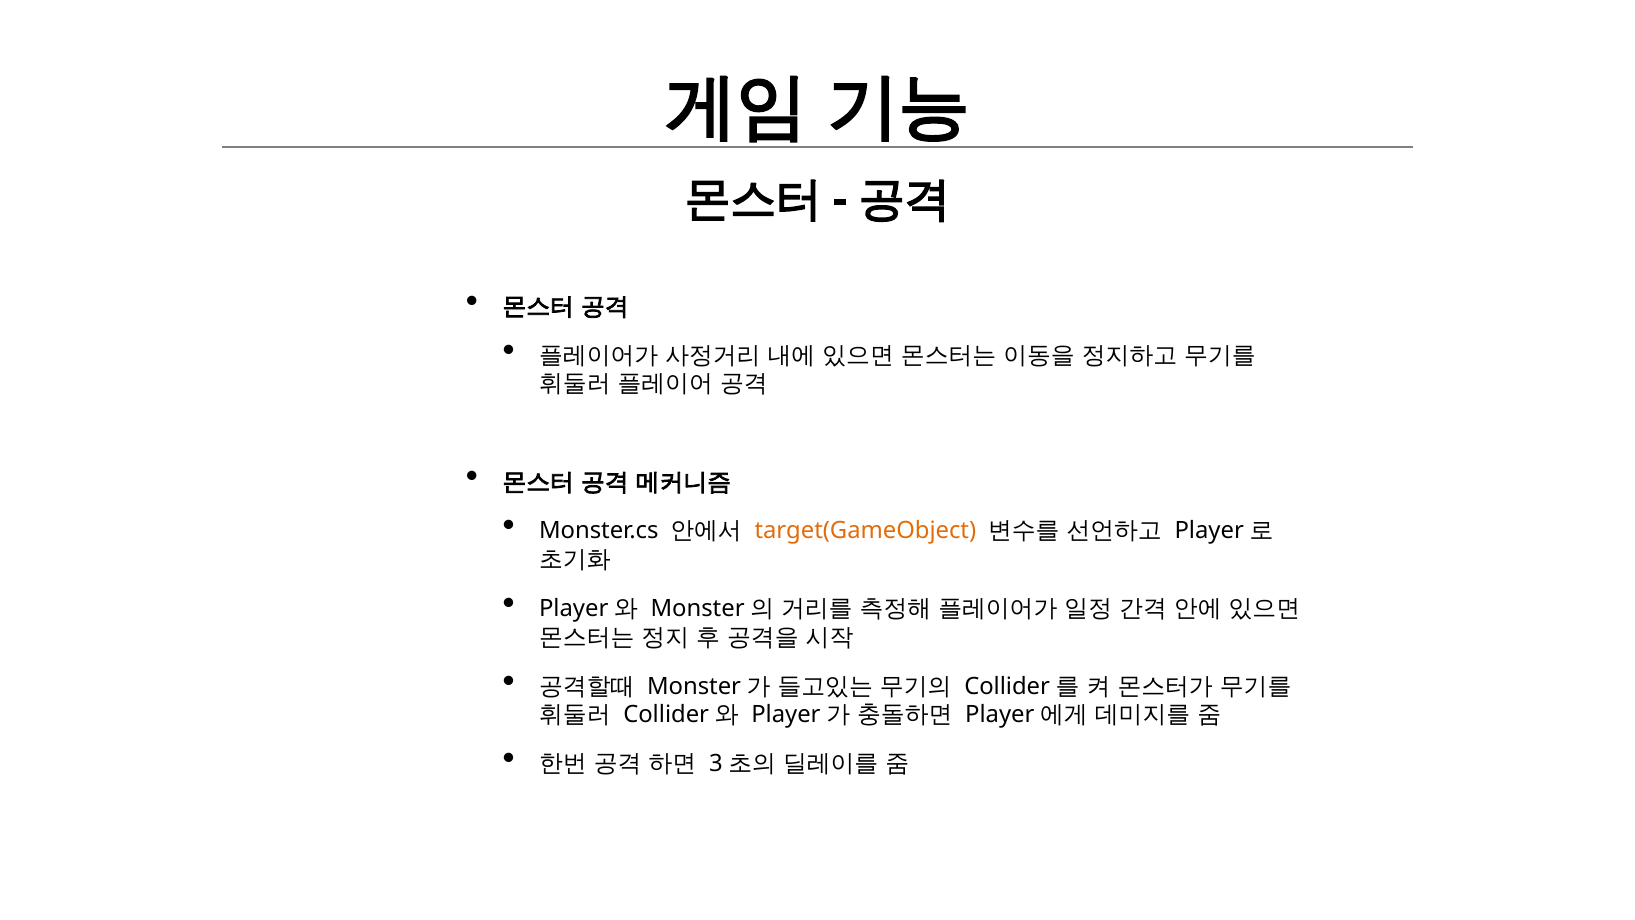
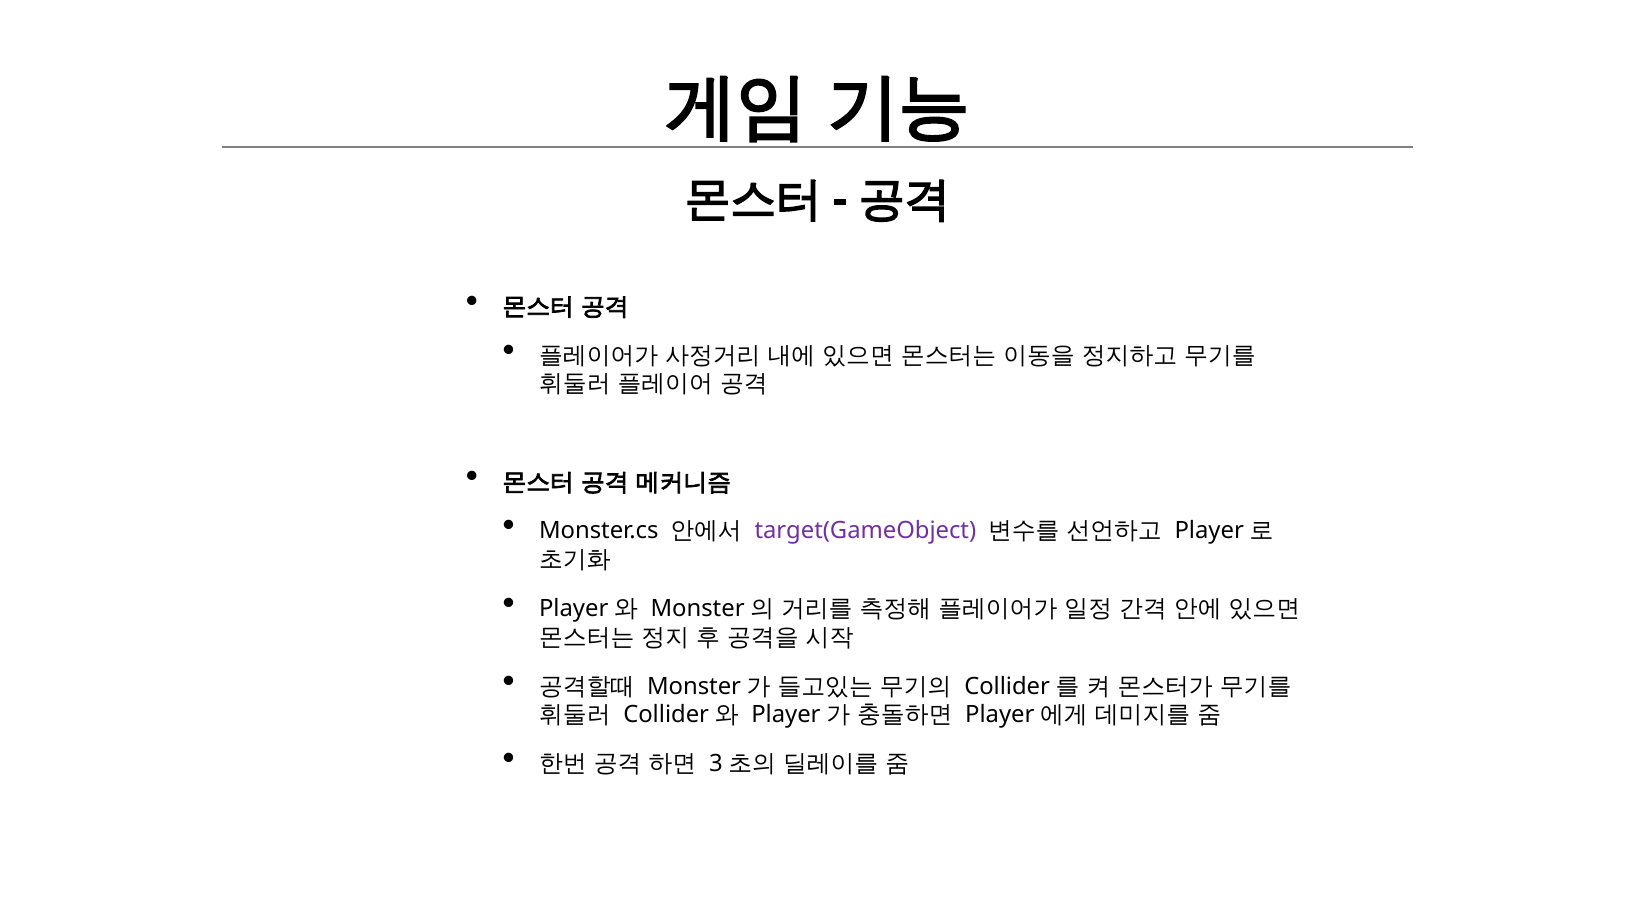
target(GameObject colour: orange -> purple (865, 531)
